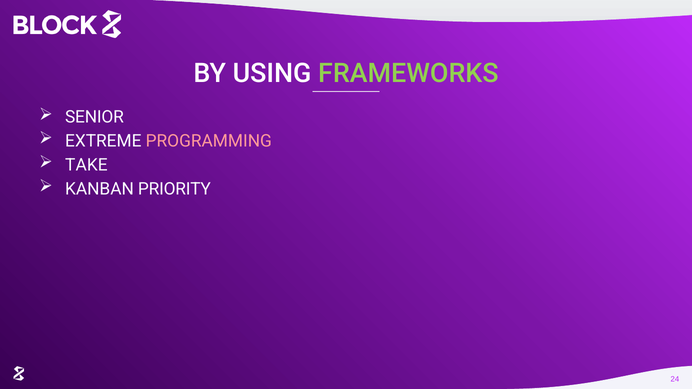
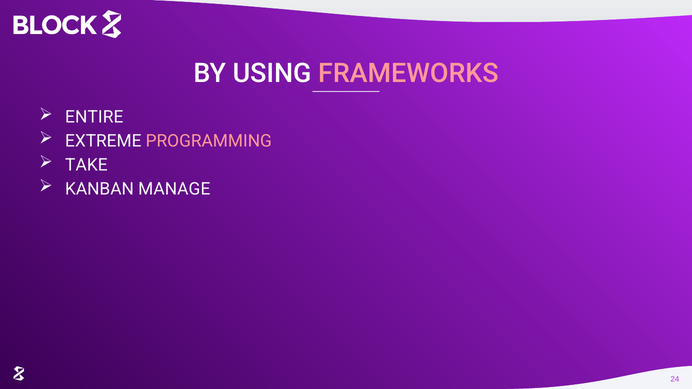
FRAMEWORKS colour: light green -> pink (408, 73)
SENIOR: SENIOR -> ENTIRE (94, 117)
PRIORITY: PRIORITY -> MANAGE (174, 189)
